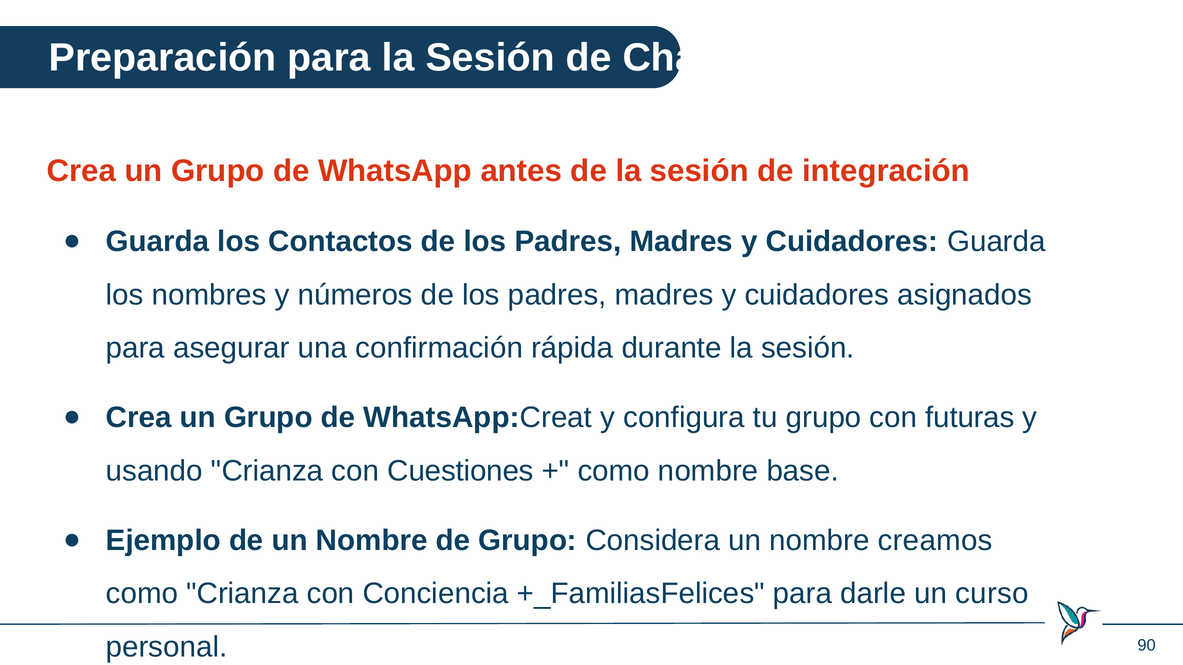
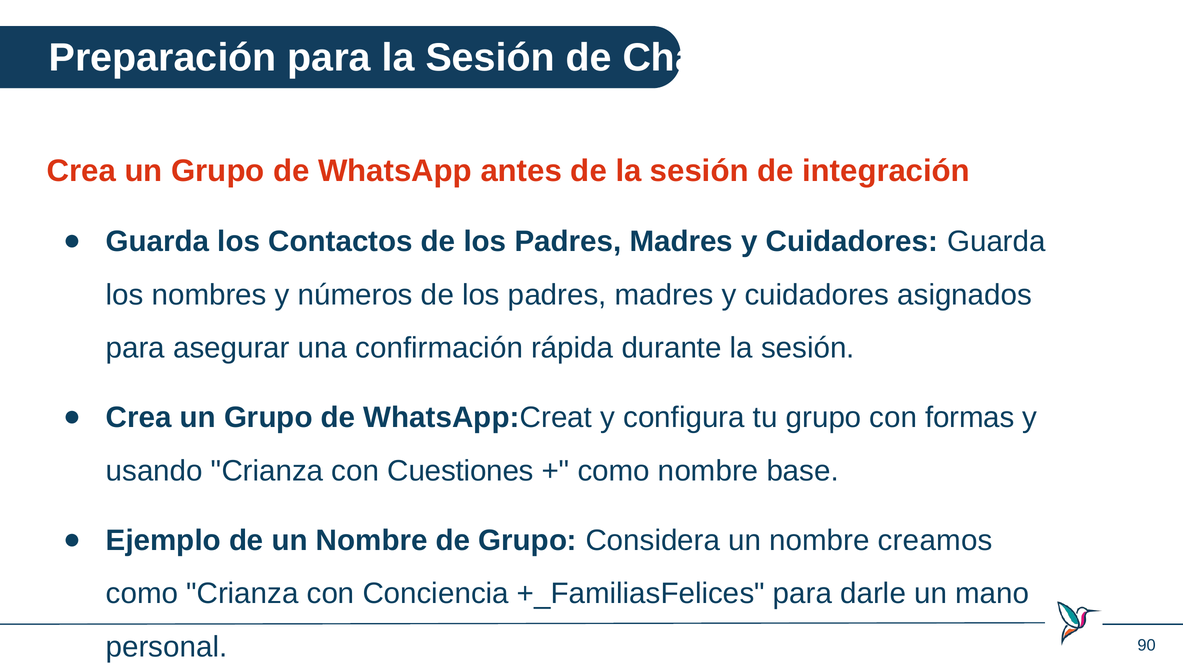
futuras: futuras -> formas (970, 418)
curso: curso -> mano (992, 594)
